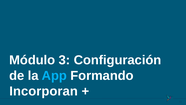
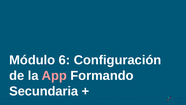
3: 3 -> 6 (64, 60)
App colour: light blue -> pink (54, 75)
Incorporan: Incorporan -> Secundaria (44, 91)
